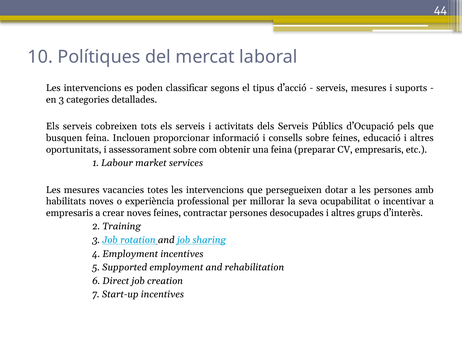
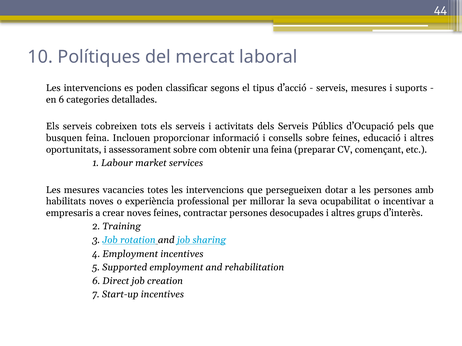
en 3: 3 -> 6 (61, 100)
CV empresaris: empresaris -> començant (379, 150)
